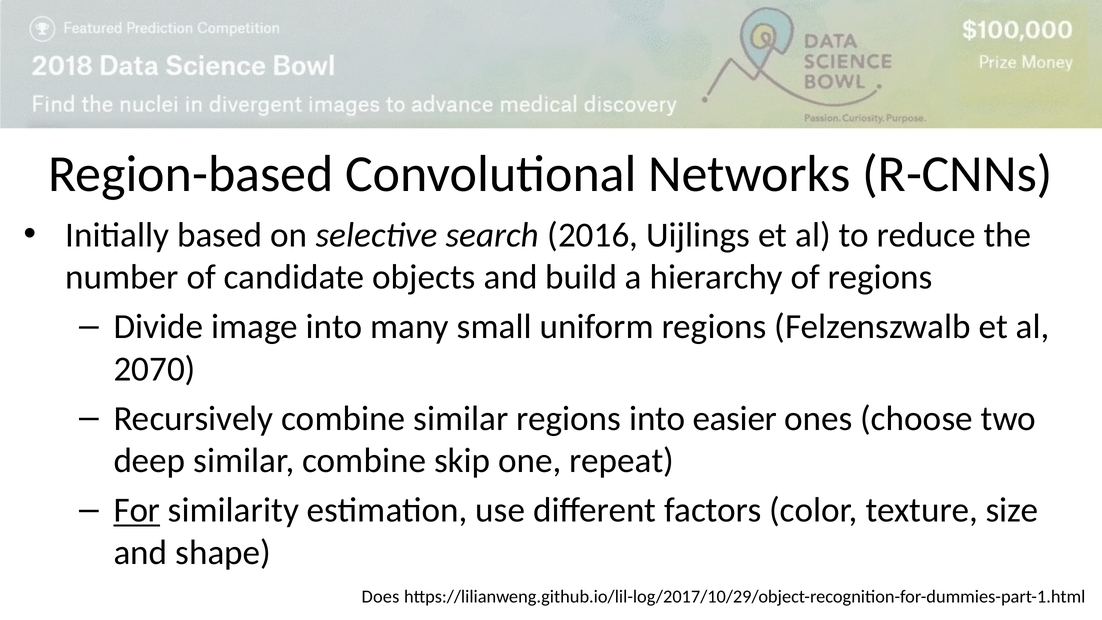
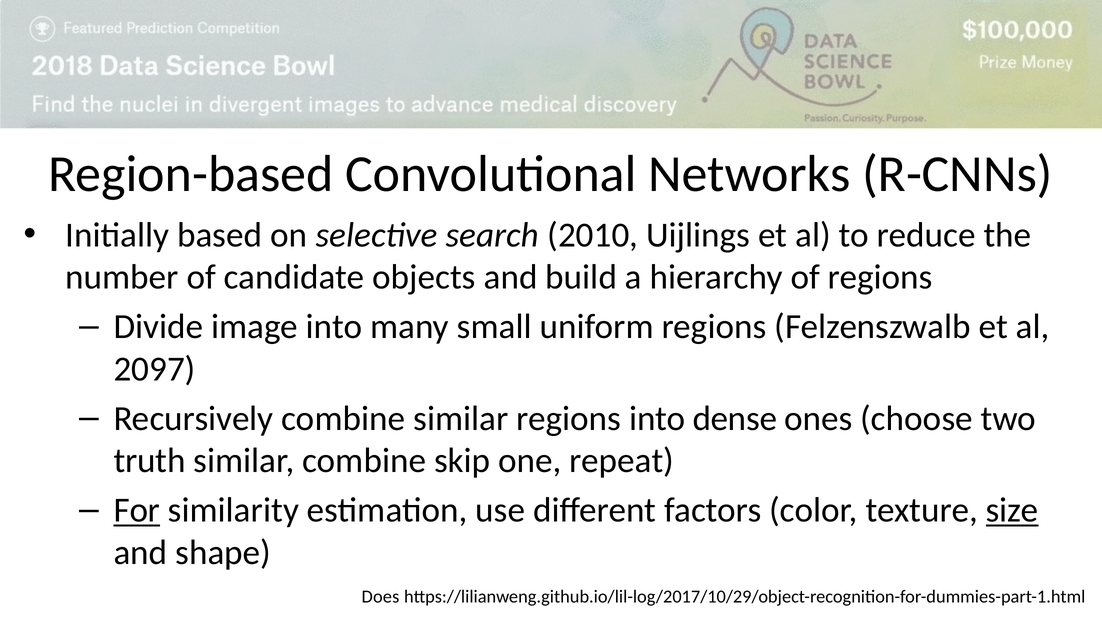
2016: 2016 -> 2010 (593, 235)
2070: 2070 -> 2097 (155, 369)
easier: easier -> dense (735, 418)
deep: deep -> truth (150, 461)
size underline: none -> present (1012, 510)
